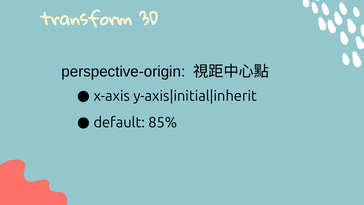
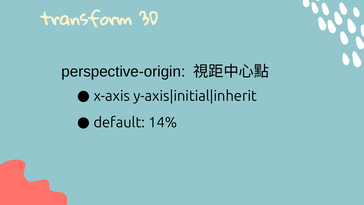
85%: 85% -> 14% (163, 122)
